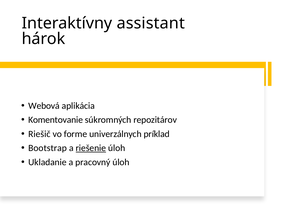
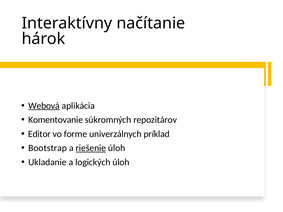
assistant: assistant -> načítanie (151, 23)
Webová underline: none -> present (44, 106)
Riešič: Riešič -> Editor (39, 134)
pracovný: pracovný -> logických (93, 162)
